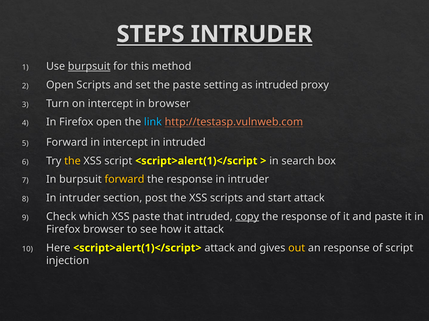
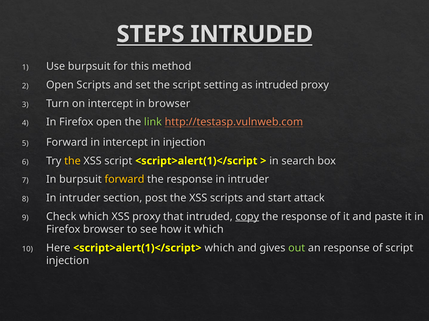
STEPS INTRUDER: INTRUDER -> INTRUDED (252, 34)
burpsuit underline: present -> none (89, 67)
the paste: paste -> script (187, 85)
link colour: light blue -> light green (153, 122)
in intruded: intruded -> injection (184, 143)
XSS paste: paste -> proxy (146, 217)
it attack: attack -> which (209, 230)
<script>alert(1)</script> attack: attack -> which (220, 248)
out colour: yellow -> light green (297, 248)
